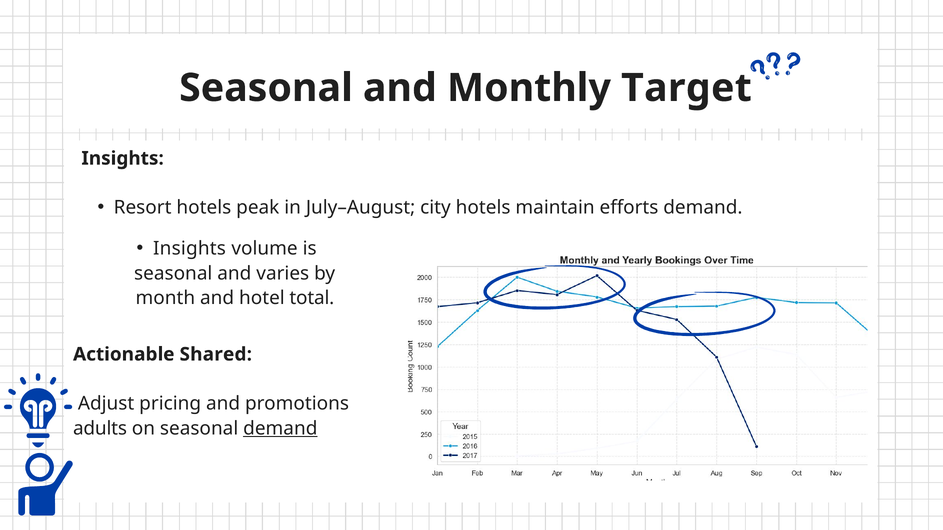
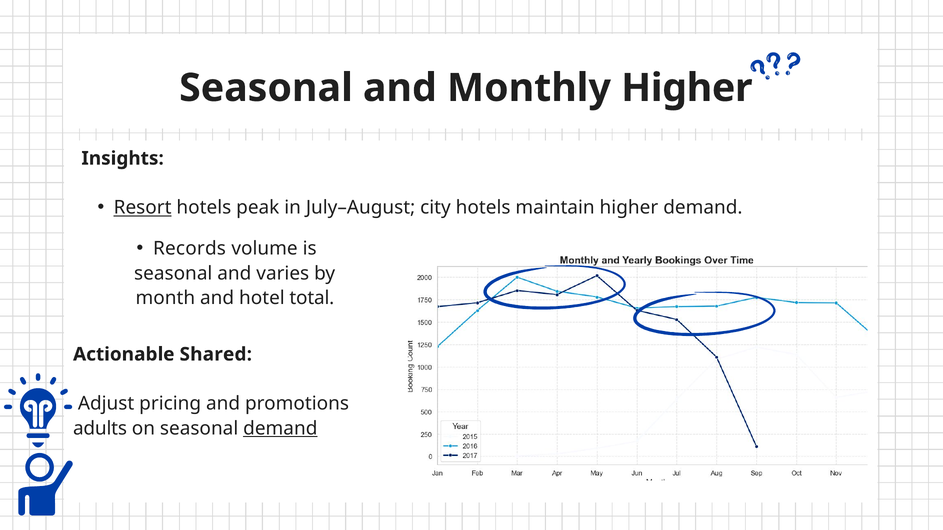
Monthly Target: Target -> Higher (687, 88)
Resort underline: none -> present (143, 208)
maintain efforts: efforts -> higher (629, 208)
Insights: Insights -> Records (190, 249)
